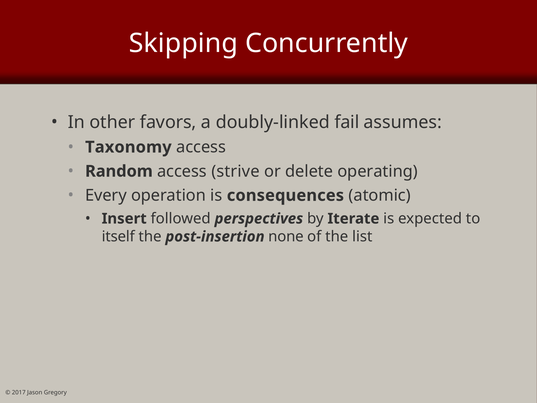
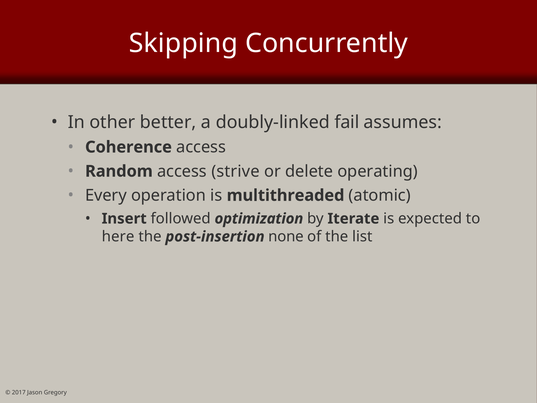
favors: favors -> better (168, 122)
Taxonomy: Taxonomy -> Coherence (128, 147)
consequences: consequences -> multithreaded (286, 195)
perspectives: perspectives -> optimization (259, 218)
itself: itself -> here (118, 236)
